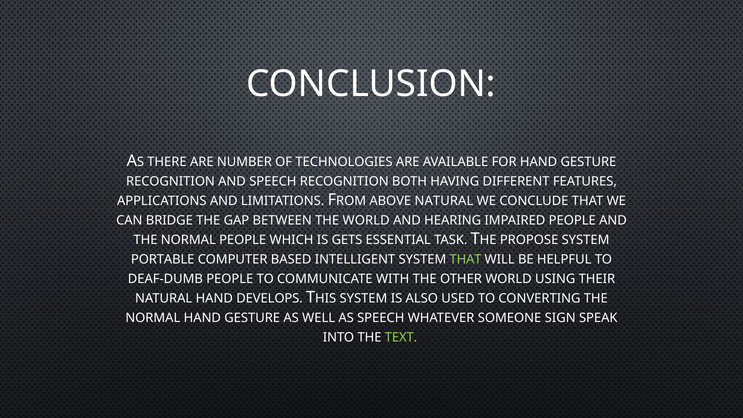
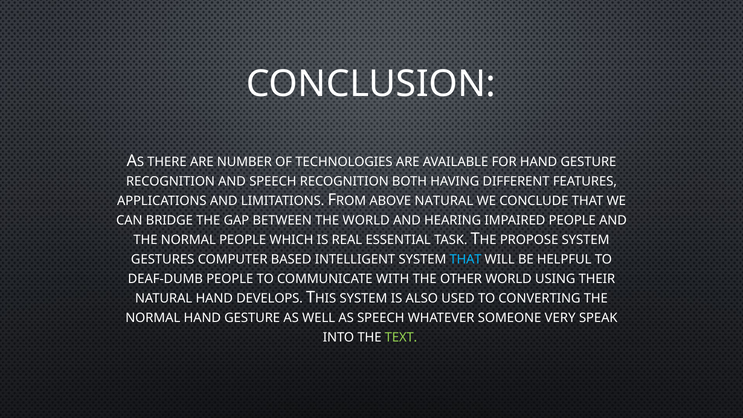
GETS: GETS -> REAL (347, 240)
PORTABLE: PORTABLE -> GESTURES (163, 259)
THAT colour: light green -> light blue (466, 259)
SIGN: SIGN -> VERY (560, 318)
